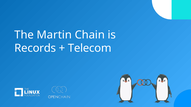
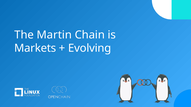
Records: Records -> Markets (35, 48)
Telecom: Telecom -> Evolving (90, 48)
